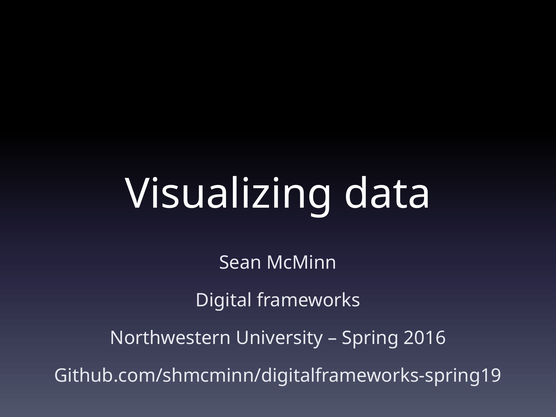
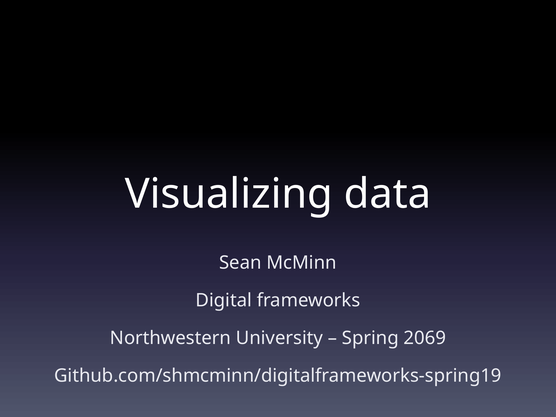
2016: 2016 -> 2069 (425, 338)
